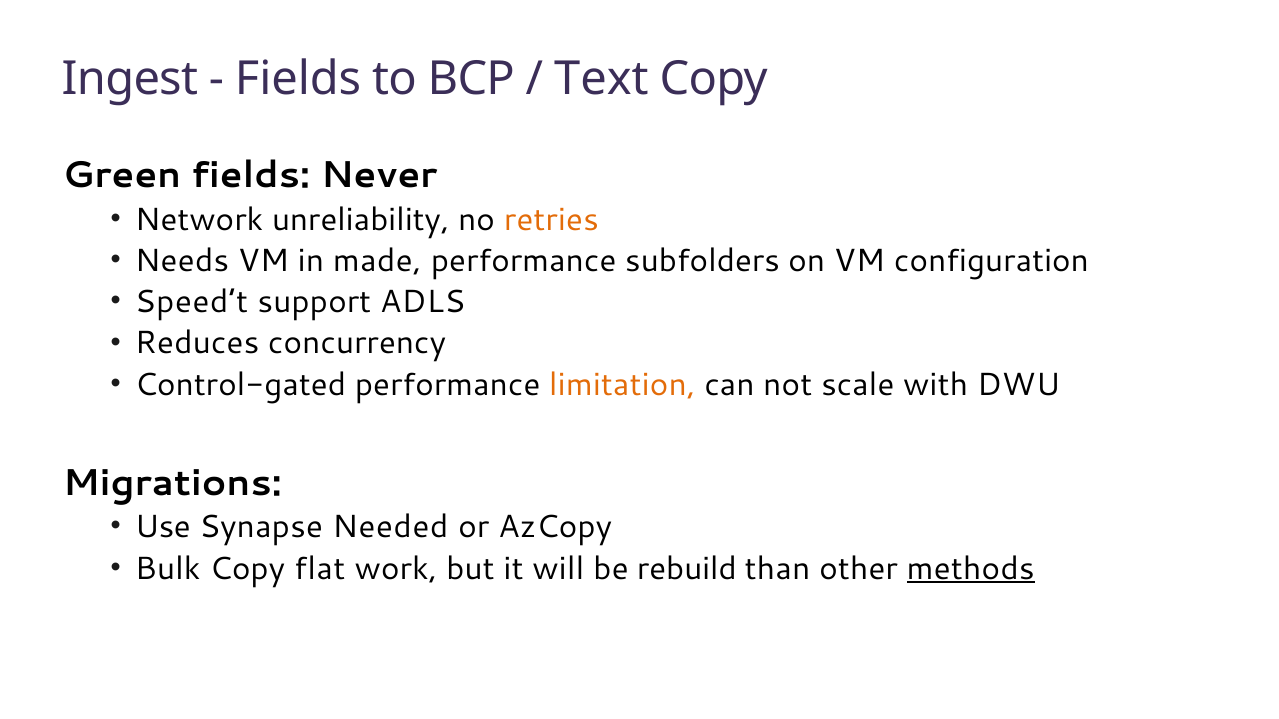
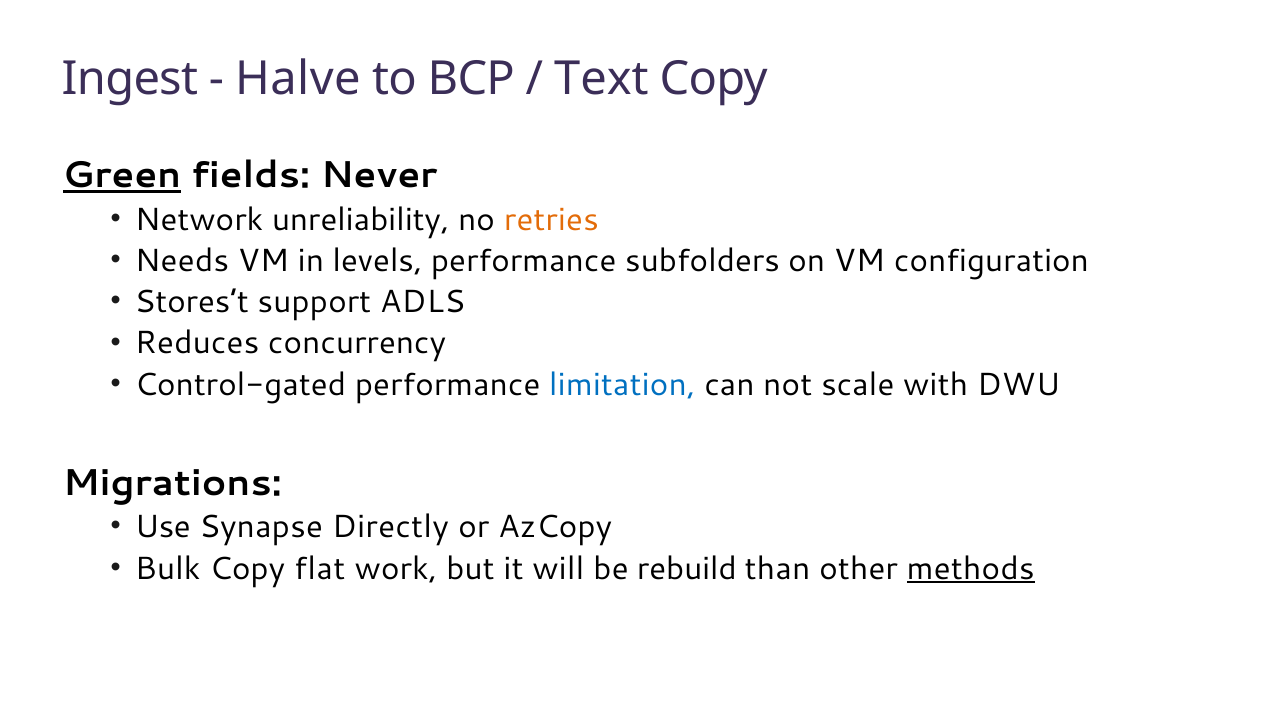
Fields: Fields -> Halve (298, 79)
Green underline: none -> present (122, 176)
made: made -> levels (378, 261)
Speed’t: Speed’t -> Stores’t (192, 302)
limitation colour: orange -> blue (622, 385)
Needed: Needed -> Directly (390, 528)
